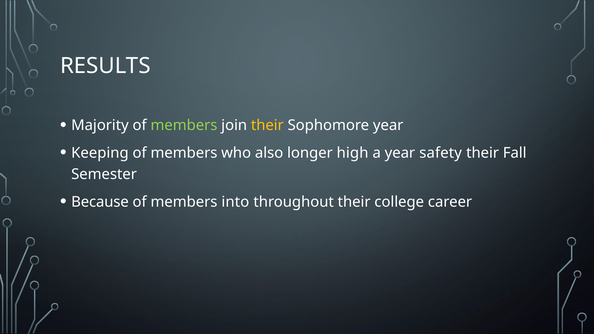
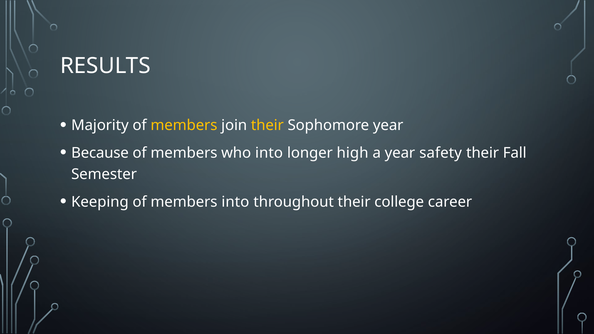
members colour: light green -> yellow (184, 125)
Keeping: Keeping -> Because (100, 153)
who also: also -> into (269, 153)
Because: Because -> Keeping (100, 202)
